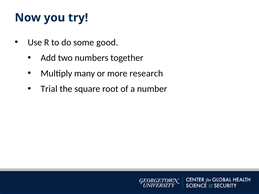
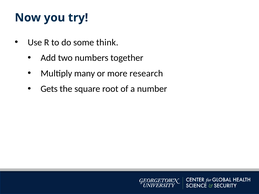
good: good -> think (107, 42)
Trial: Trial -> Gets (49, 89)
